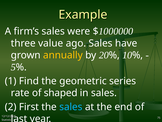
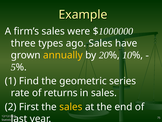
value: value -> types (51, 43)
shaped: shaped -> returns (61, 93)
sales colour: light blue -> yellow (71, 106)
